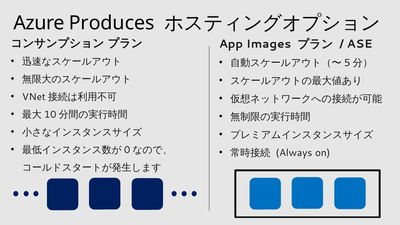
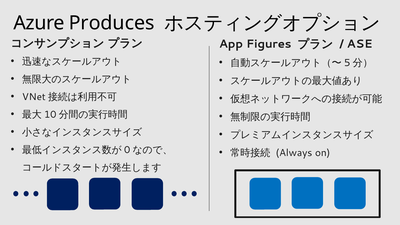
Images: Images -> Figures (269, 44)
